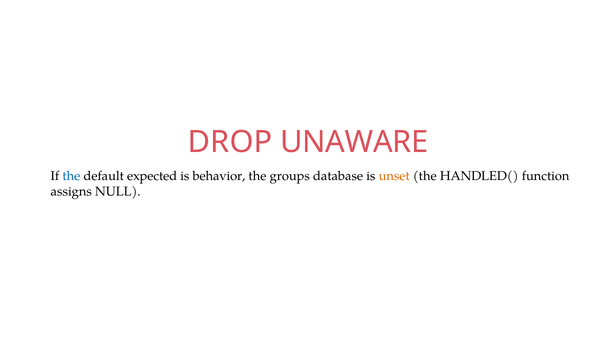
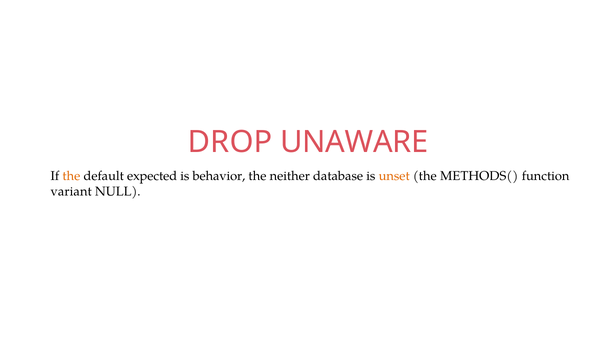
the colour: blue -> orange (71, 176)
groups: groups -> neither (290, 176)
HANDLED(: HANDLED( -> METHODS( (479, 176)
assigns: assigns -> variant (71, 192)
